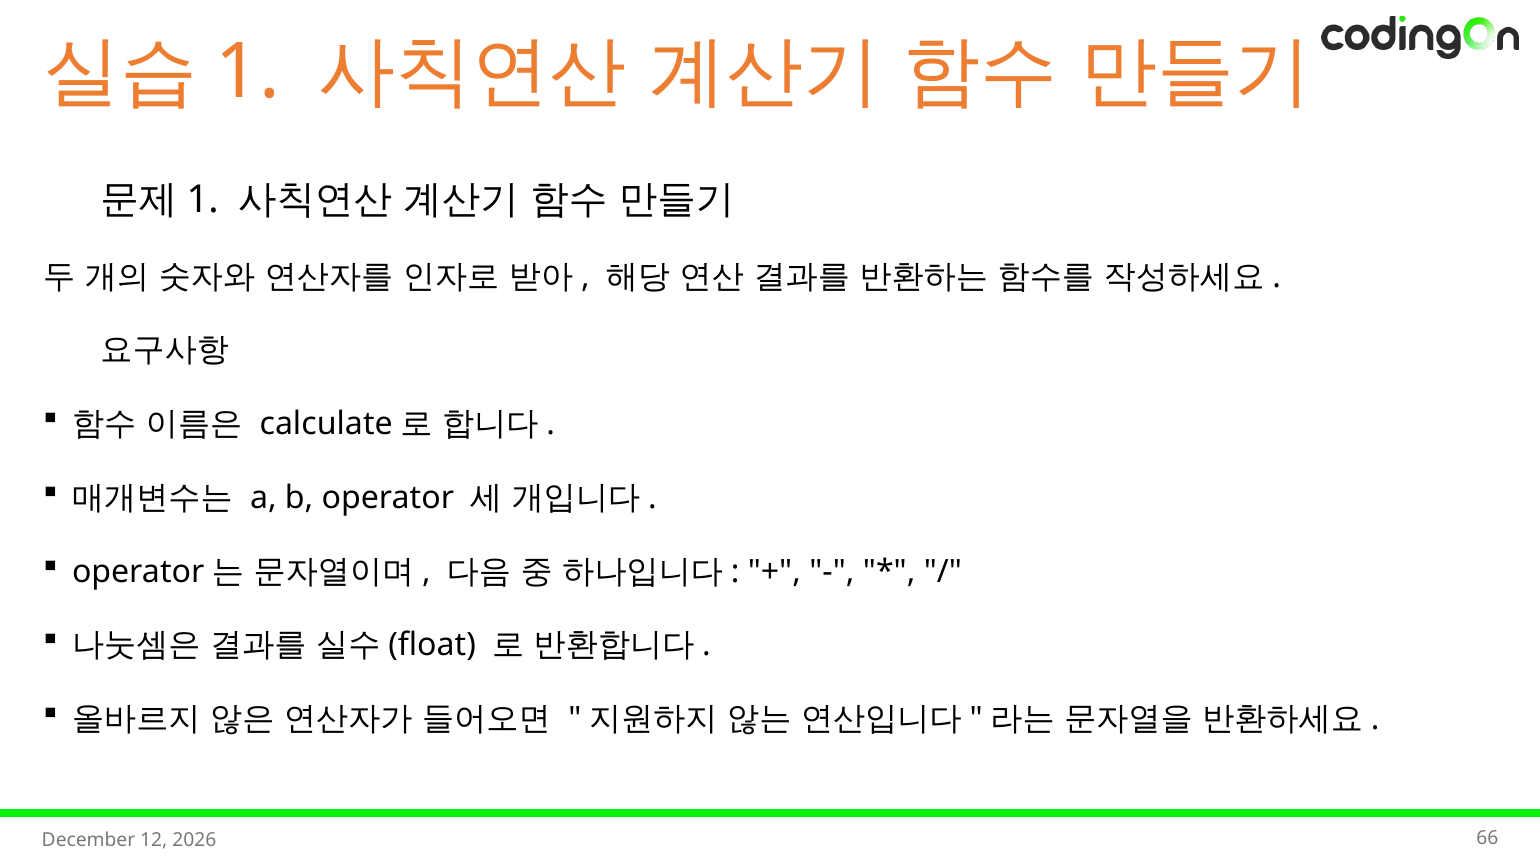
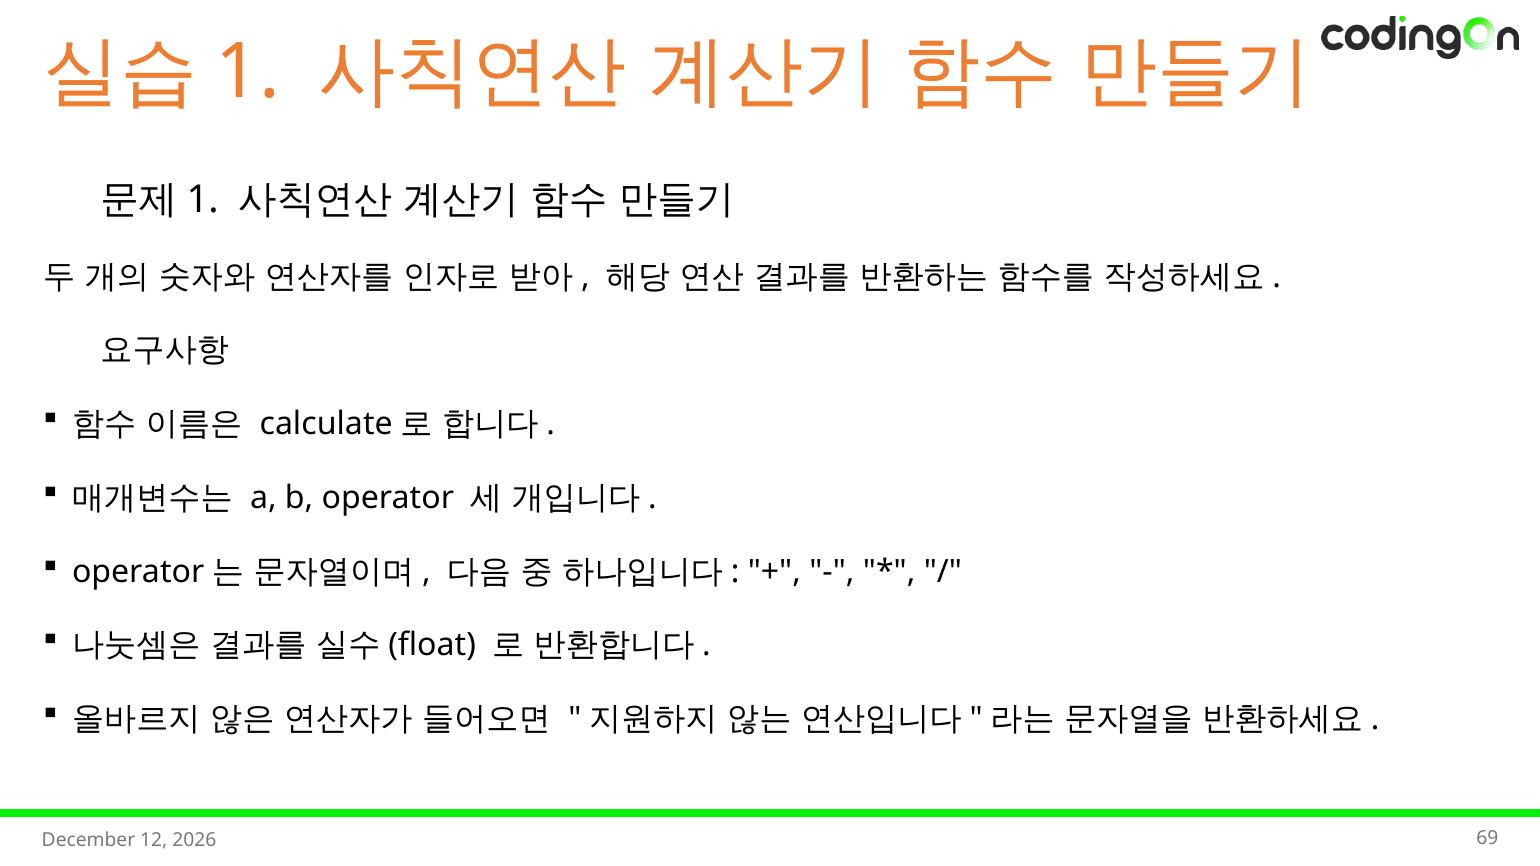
66: 66 -> 69 (1487, 839)
